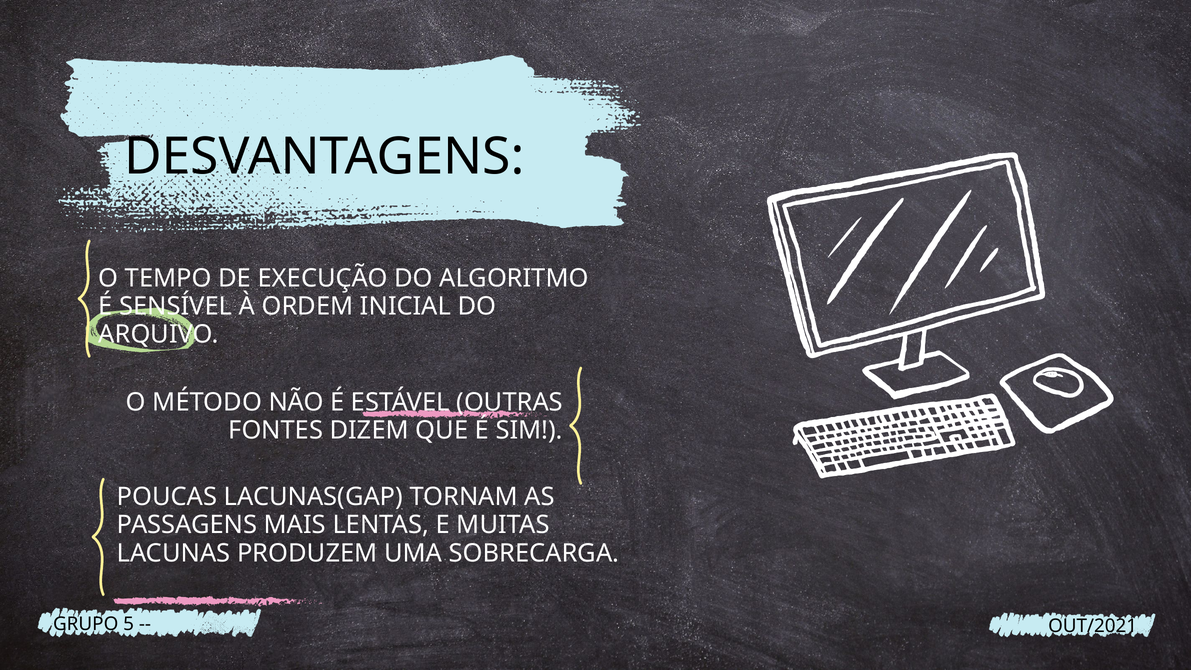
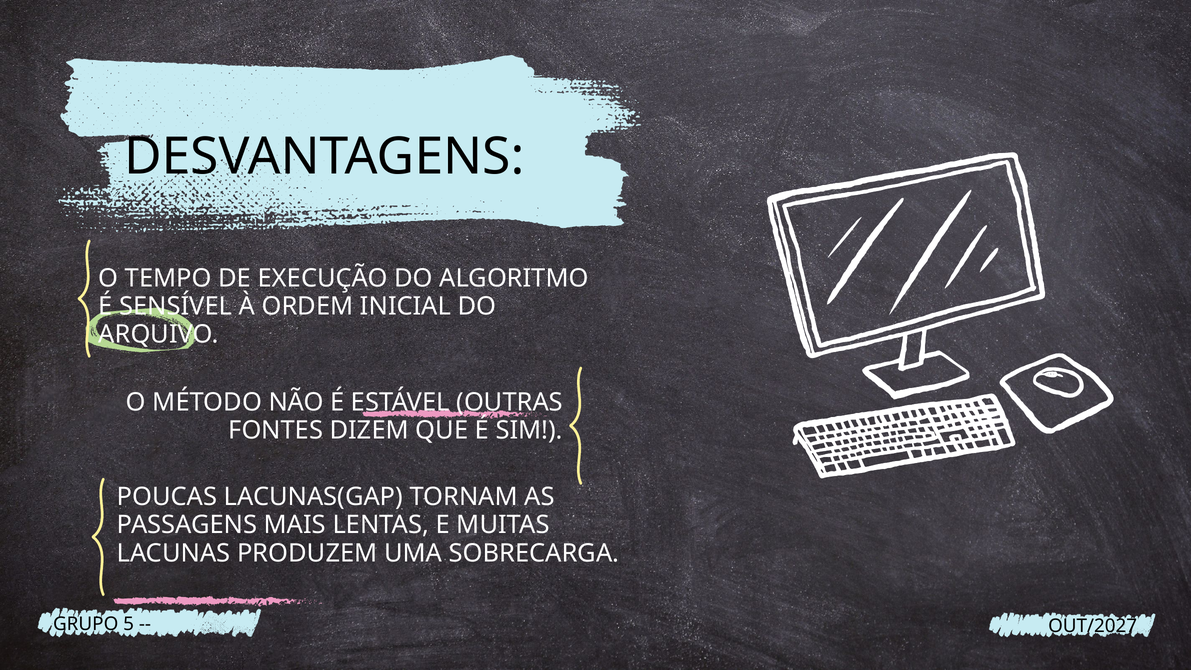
OUT/2021: OUT/2021 -> OUT/2027 (1093, 626)
